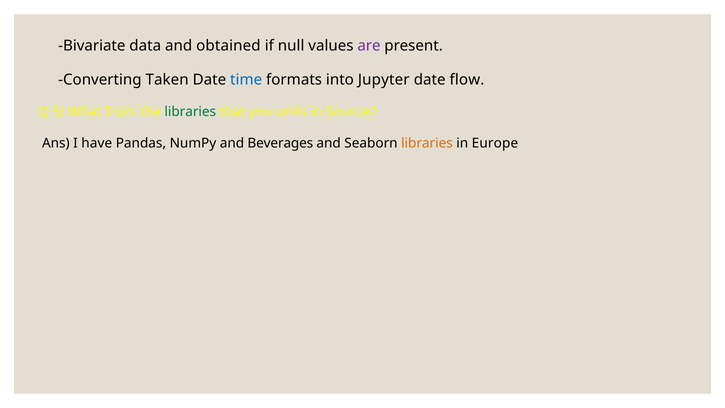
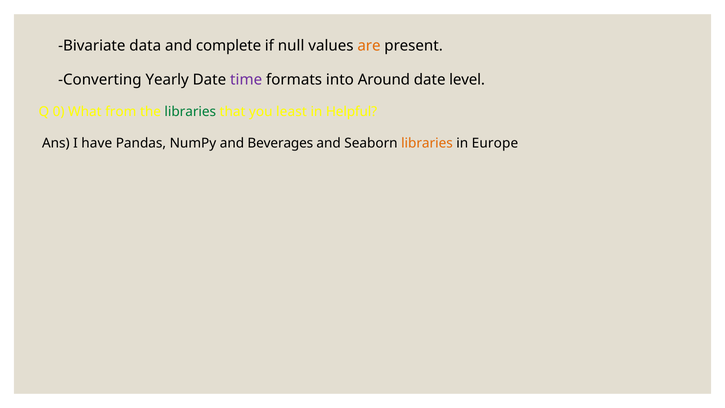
obtained: obtained -> complete (229, 46)
are colour: purple -> orange (369, 46)
Taken: Taken -> Yearly (167, 80)
time colour: blue -> purple (246, 80)
Jupyter: Jupyter -> Around (384, 80)
flow: flow -> level (467, 80)
5: 5 -> 0 (59, 112)
units: units -> least (291, 112)
Source: Source -> Helpful (351, 112)
